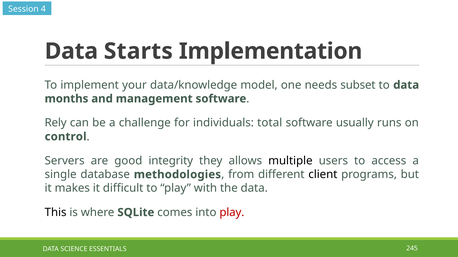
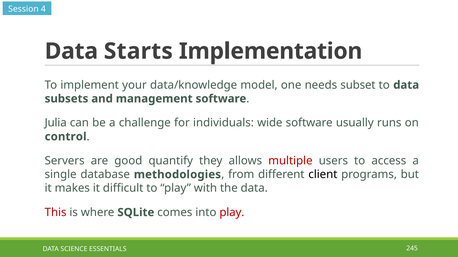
months: months -> subsets (66, 99)
Rely: Rely -> Julia (56, 123)
total: total -> wide (270, 123)
integrity: integrity -> quantify (171, 161)
multiple colour: black -> red (290, 161)
This colour: black -> red (56, 213)
